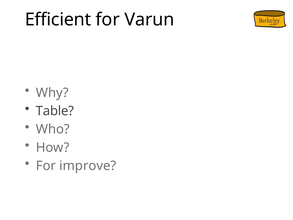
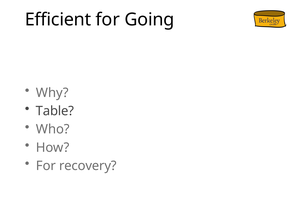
Varun: Varun -> Going (149, 20)
improve: improve -> recovery (88, 166)
